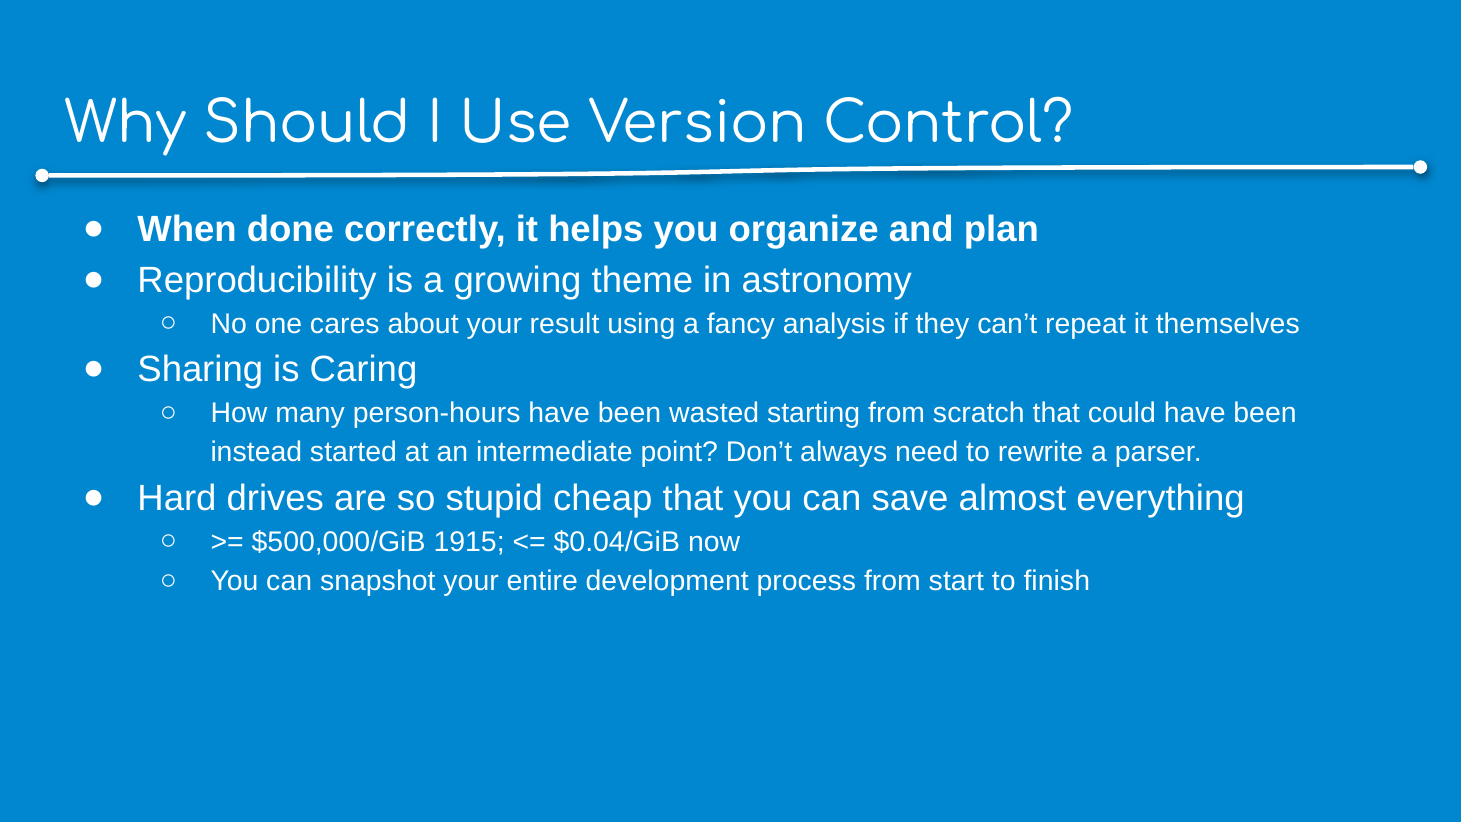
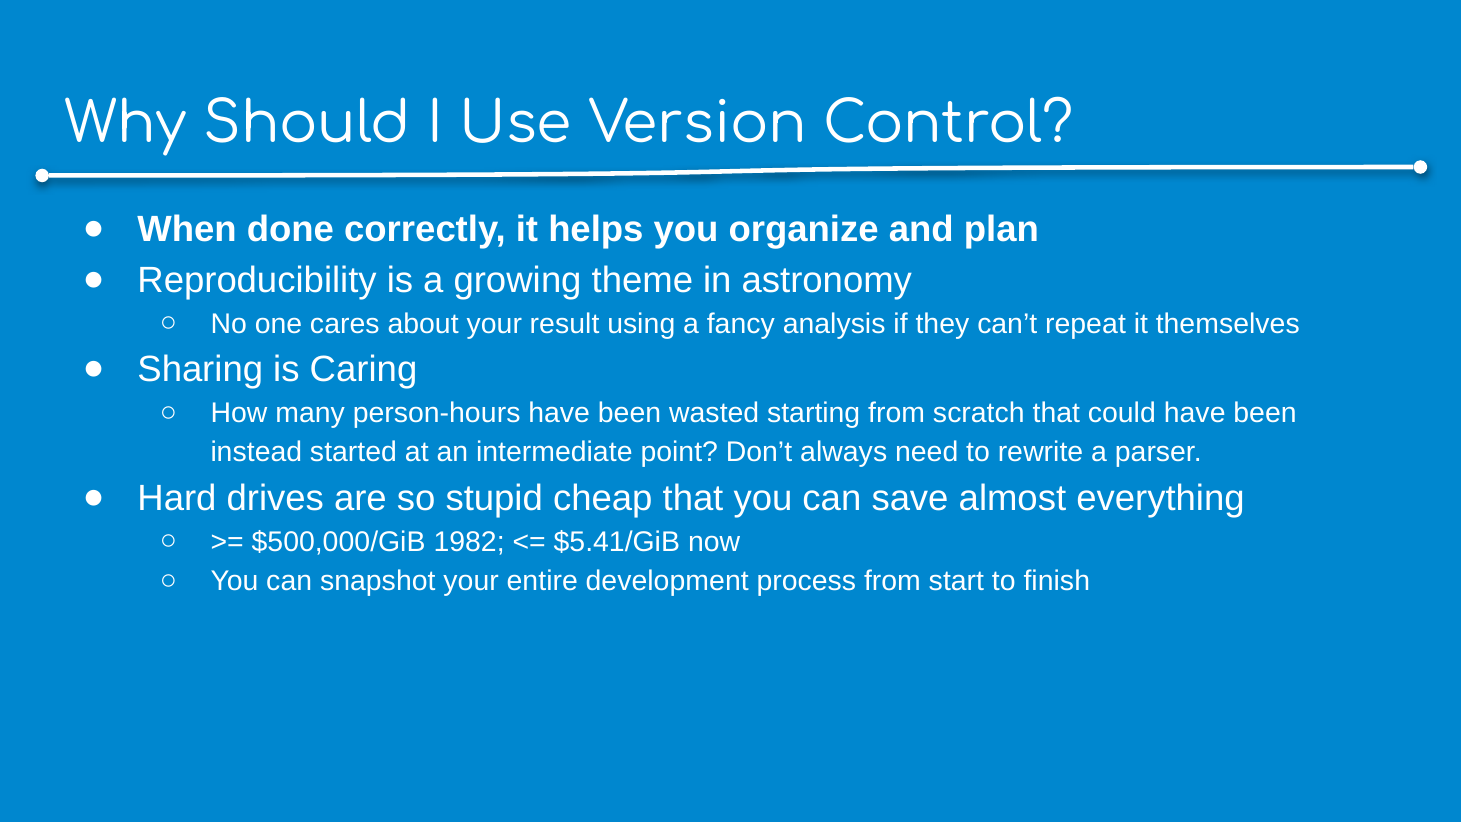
1915: 1915 -> 1982 (469, 542)
$0.04/GiB: $0.04/GiB -> $5.41/GiB (617, 542)
